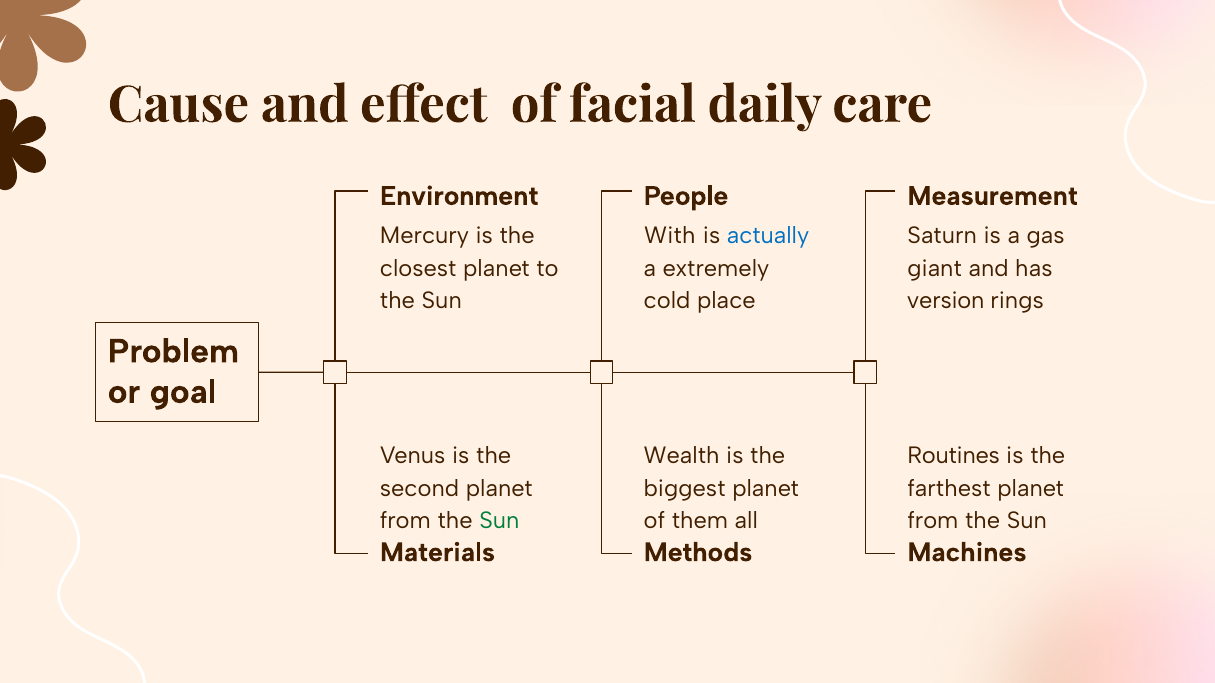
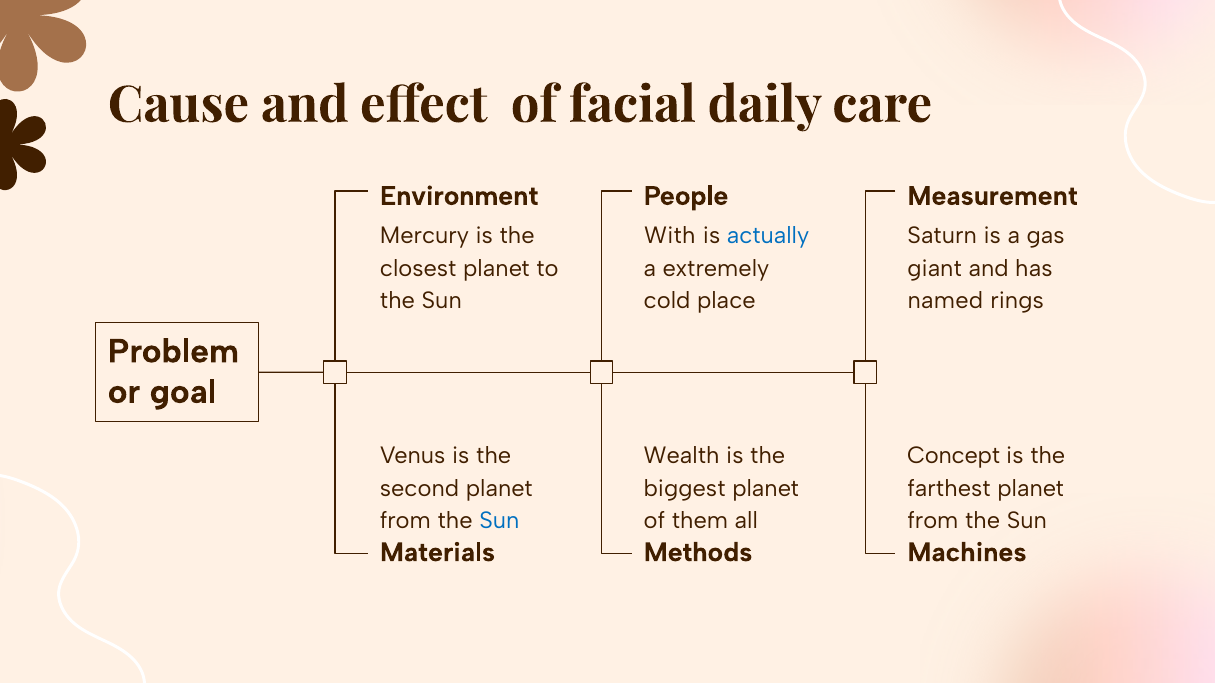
version: version -> named (945, 301)
Routines: Routines -> Concept (954, 456)
Sun colour: green -> blue (499, 521)
